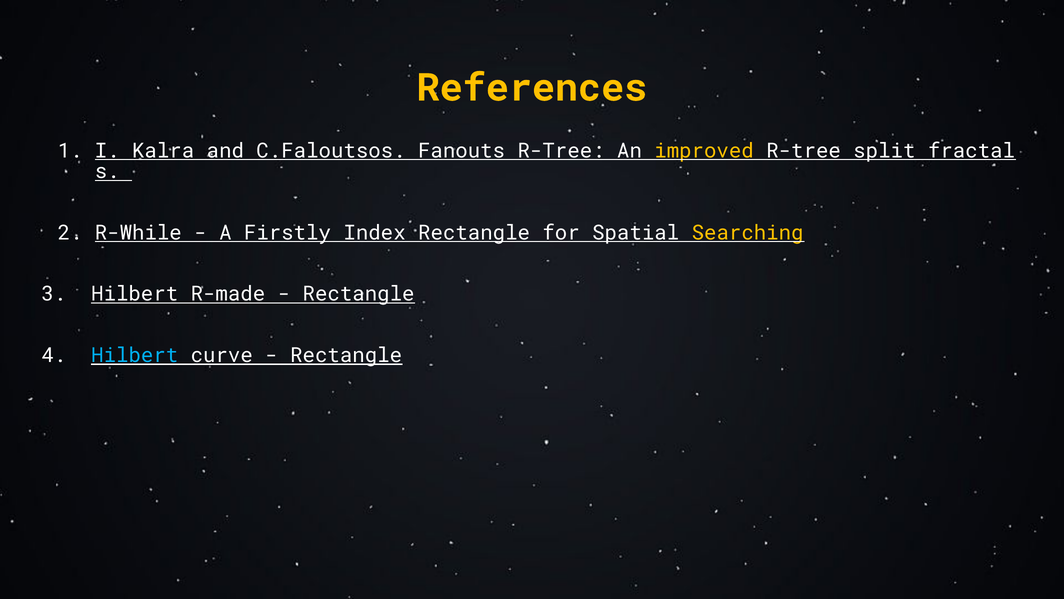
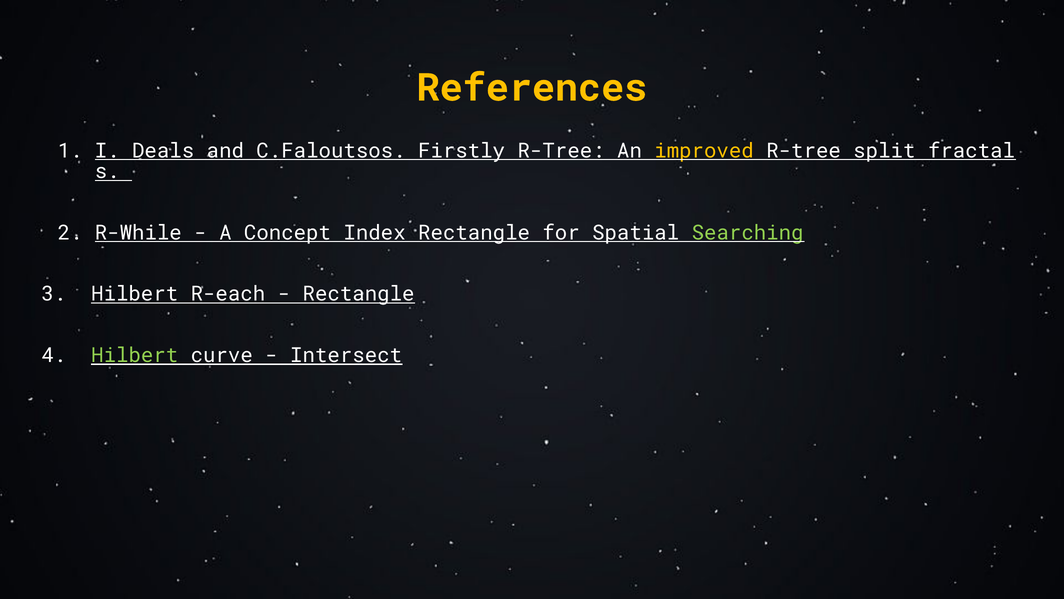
Kalra: Kalra -> Deals (163, 151)
Fanouts: Fanouts -> Firstly (462, 151)
Firstly: Firstly -> Concept (287, 233)
Searching colour: yellow -> light green (748, 233)
R-made: R-made -> R-each (228, 294)
Hilbert colour: light blue -> light green (135, 355)
Rectangle: Rectangle -> Intersect (346, 355)
